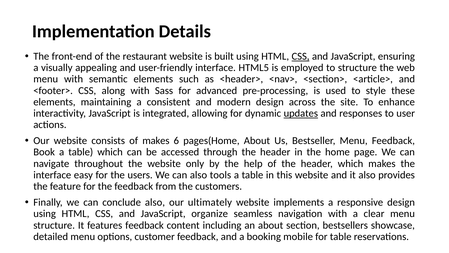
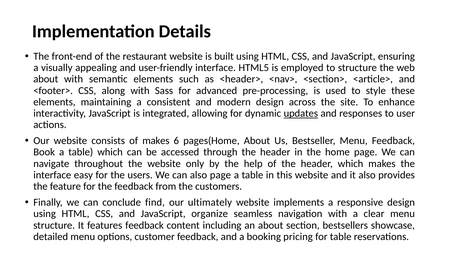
CSS underline: present -> none (301, 56)
menu: menu -> about (46, 79)
also tools: tools -> page (220, 175)
conclude also: also -> find (155, 202)
mobile: mobile -> pricing (298, 236)
